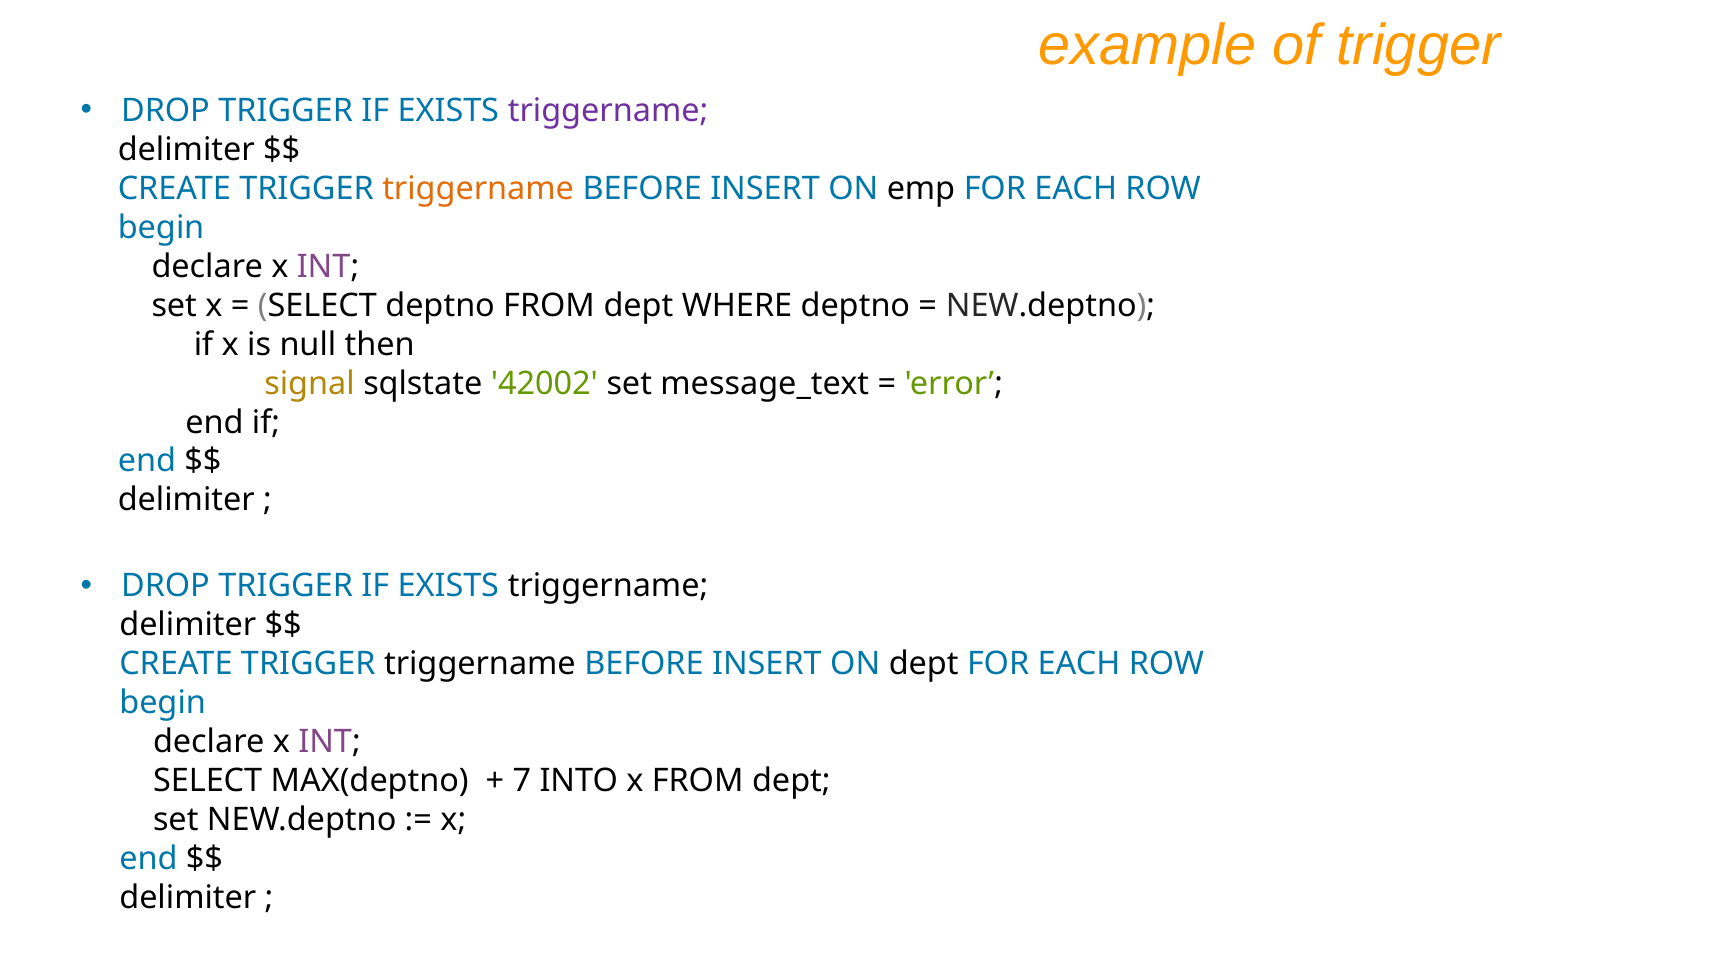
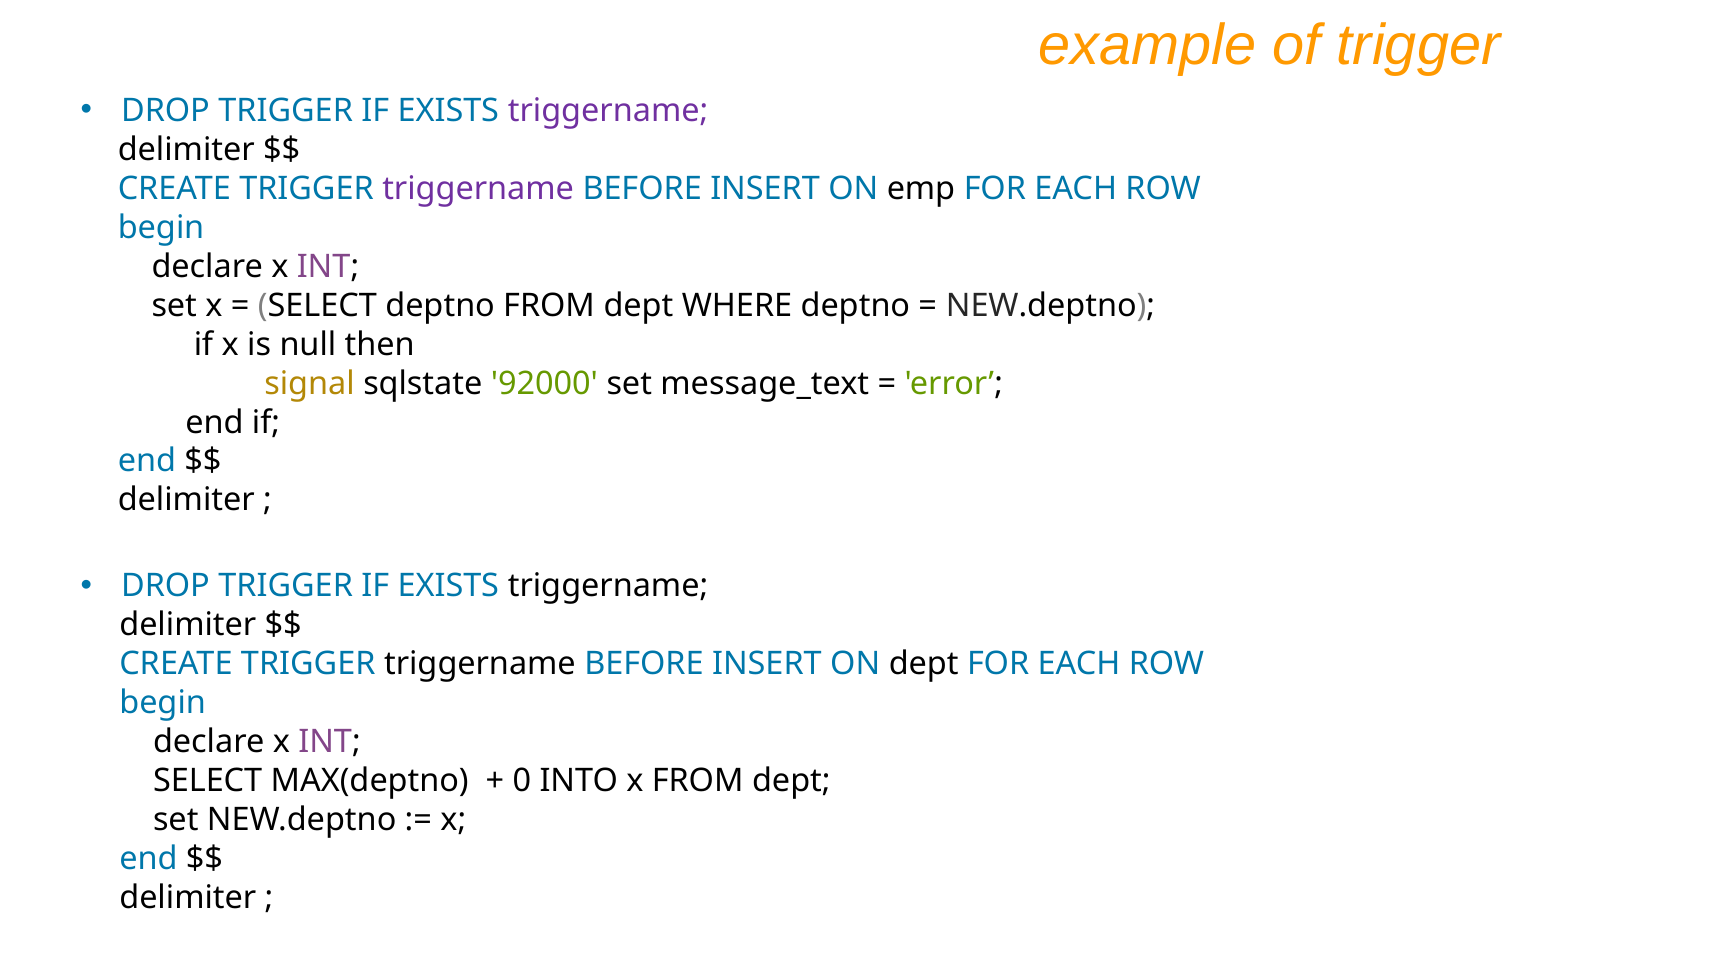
triggername colour: orange -> purple (478, 189)
42002: 42002 -> 92000 (544, 383)
7: 7 -> 0 (522, 781)
